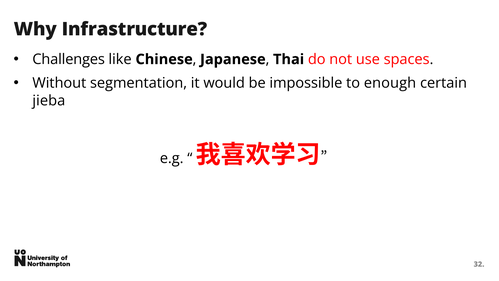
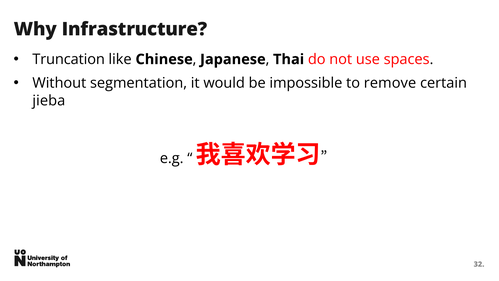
Challenges: Challenges -> Truncation (69, 59)
enough: enough -> remove (390, 83)
